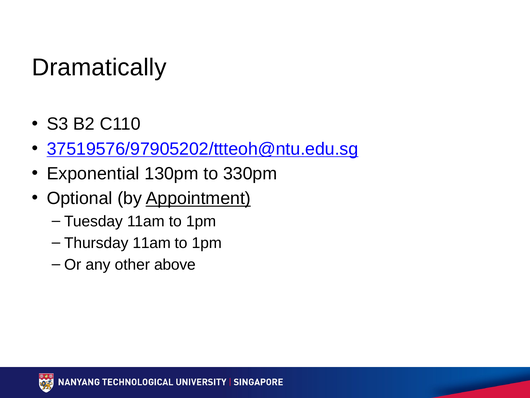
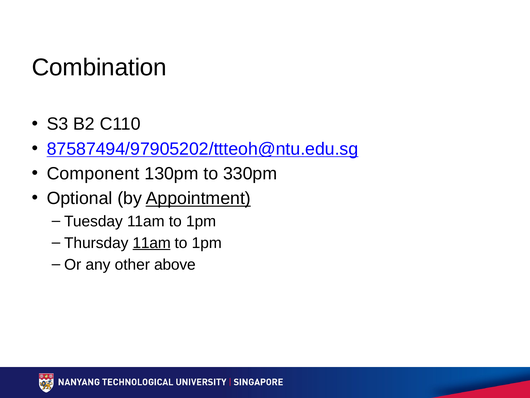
Dramatically: Dramatically -> Combination (99, 67)
37519576/97905202/ttteoh@ntu.edu.sg: 37519576/97905202/ttteoh@ntu.edu.sg -> 87587494/97905202/ttteoh@ntu.edu.sg (202, 149)
Exponential: Exponential -> Component (93, 173)
11am underline: none -> present (152, 243)
